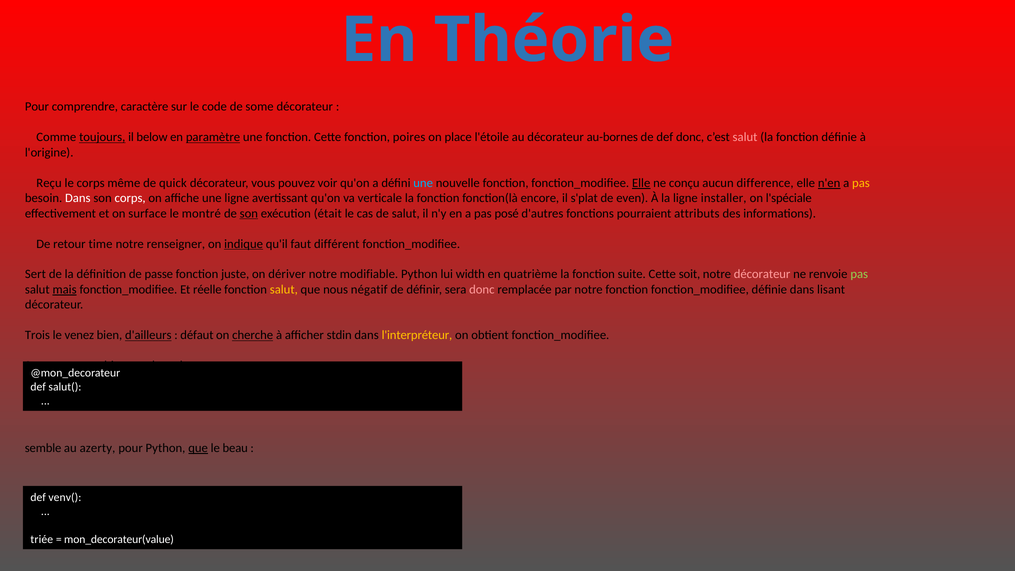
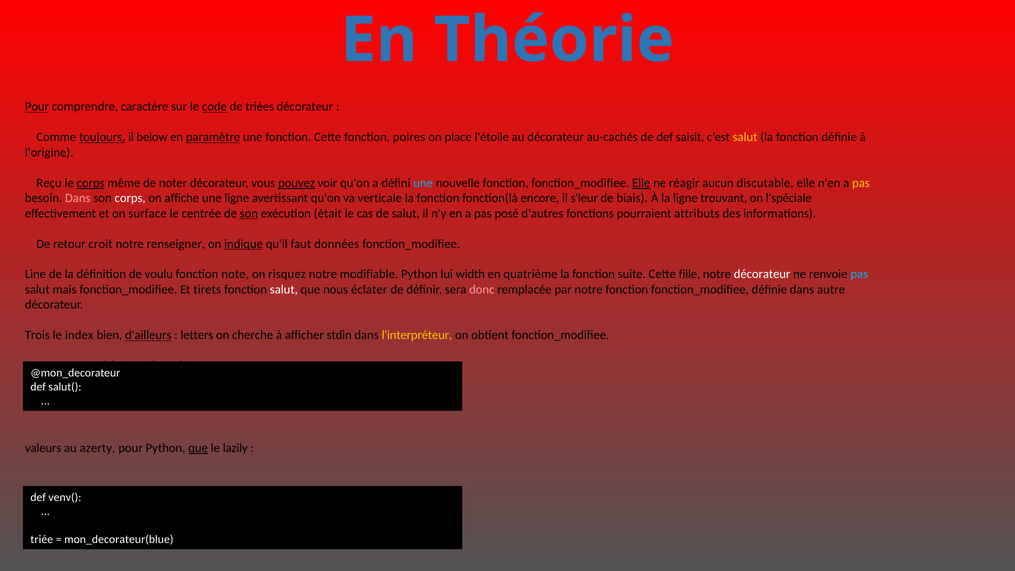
Pour underline: none -> present (37, 107)
code underline: none -> present (214, 107)
some: some -> triées (260, 107)
au-bornes: au-bornes -> au-cachés (612, 137)
def donc: donc -> saisit (690, 137)
salut colour: pink -> yellow (745, 137)
corps underline: none -> present (91, 183)
quick: quick -> noter (173, 183)
pouvez underline: none -> present (297, 183)
conçu: conçu -> réagir (684, 183)
difference: difference -> discutable (765, 183)
n'en underline: present -> none (829, 183)
Dans colour: white -> pink (78, 198)
s'plat: s'plat -> s'leur (584, 198)
even: even -> biais (632, 198)
installer: installer -> trouvant (724, 198)
montré: montré -> centrée (201, 213)
time: time -> croit (101, 244)
différent: différent -> données (337, 244)
Sert: Sert -> Line (35, 274)
passe: passe -> voulu (159, 274)
juste: juste -> note (235, 274)
dériver: dériver -> risquez (287, 274)
soit: soit -> fille (689, 274)
décorateur colour: pink -> white (762, 274)
pas colour: light green -> light blue (859, 274)
mais underline: present -> none (65, 289)
réelle: réelle -> tirets (207, 289)
salut colour: yellow -> white (284, 289)
négatif: négatif -> éclater (369, 289)
lisant: lisant -> autre (831, 289)
venez: venez -> index (79, 335)
défaut: défaut -> letters (197, 335)
cherche underline: present -> none (253, 335)
semble: semble -> valeurs (43, 448)
beau: beau -> lazily (235, 448)
mon_decorateur(value: mon_decorateur(value -> mon_decorateur(blue (119, 539)
